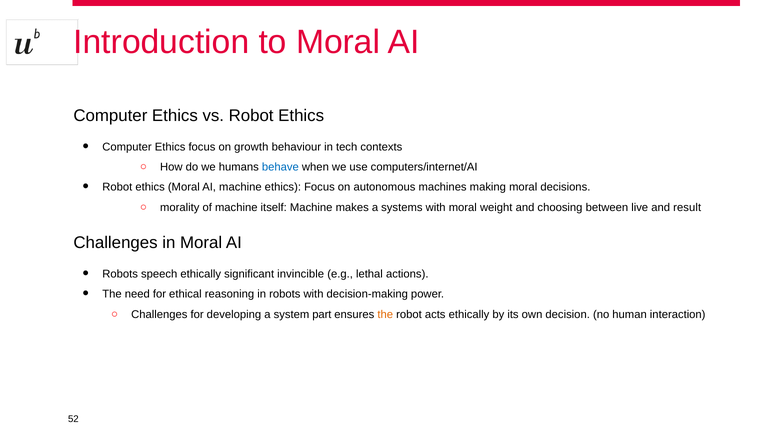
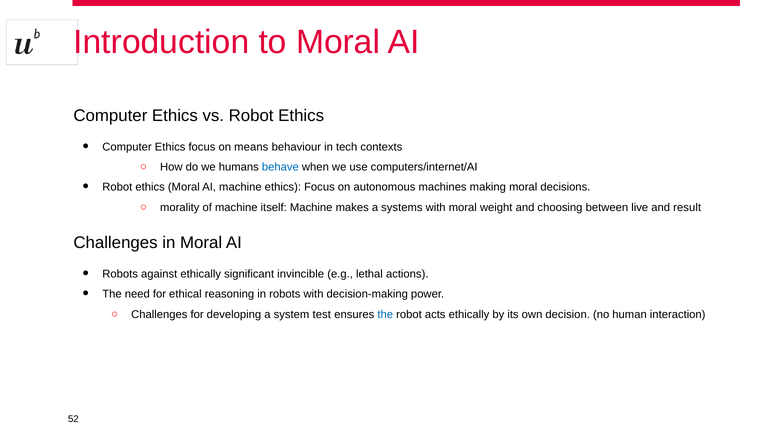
growth: growth -> means (251, 147)
speech: speech -> against (159, 274)
part: part -> test (322, 315)
the colour: orange -> blue (385, 315)
